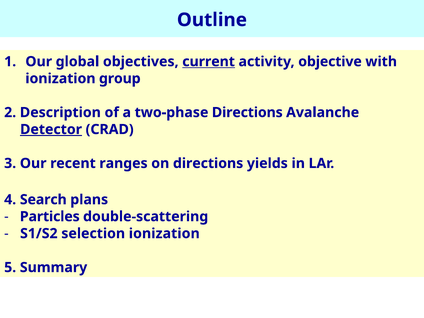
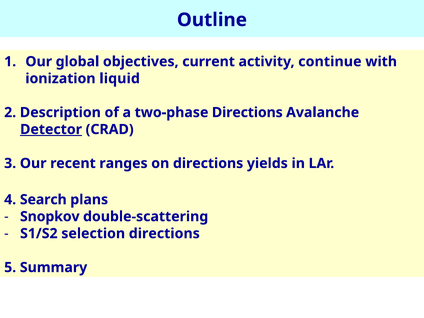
current underline: present -> none (209, 62)
objective: objective -> continue (330, 62)
group: group -> liquid (120, 79)
Particles: Particles -> Snopkov (50, 217)
selection ionization: ionization -> directions (164, 234)
